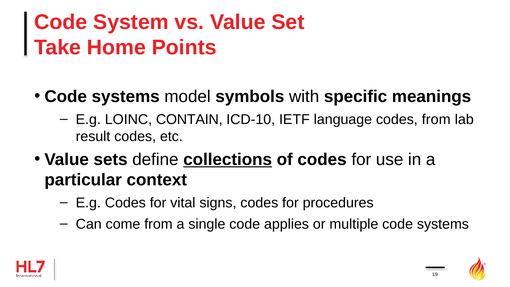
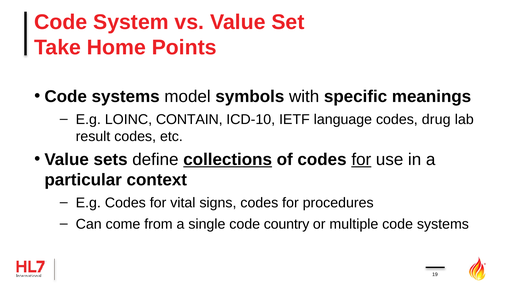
codes from: from -> drug (436, 119)
for underline: none -> present (361, 159)
applies: applies -> country (287, 224)
